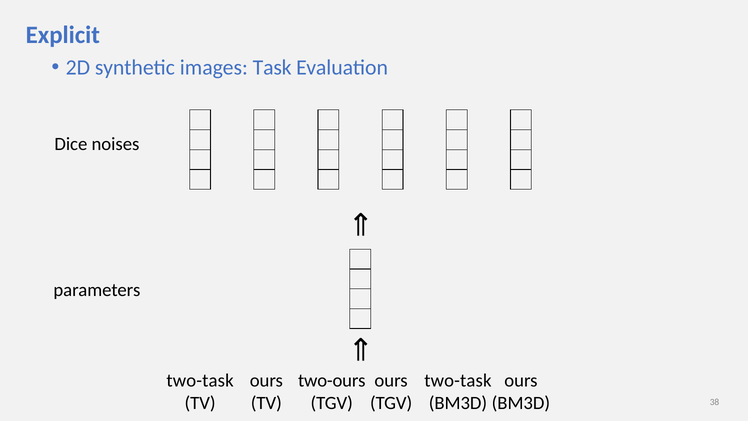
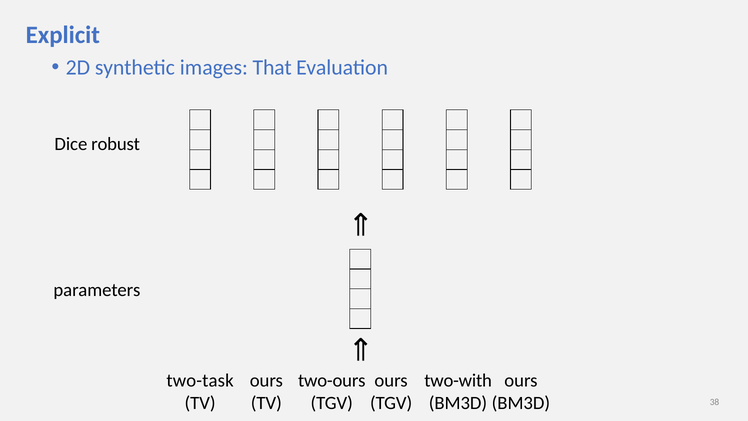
Task: Task -> That (272, 68)
noises: noises -> robust (116, 144)
two-task: two-task -> two-with (458, 380)
